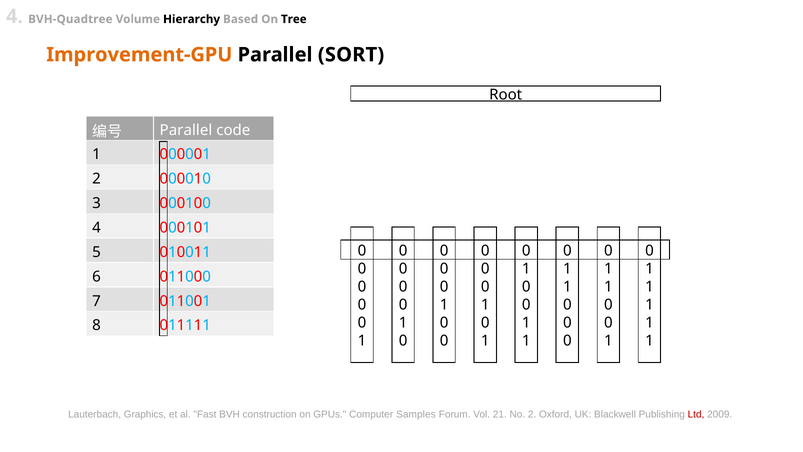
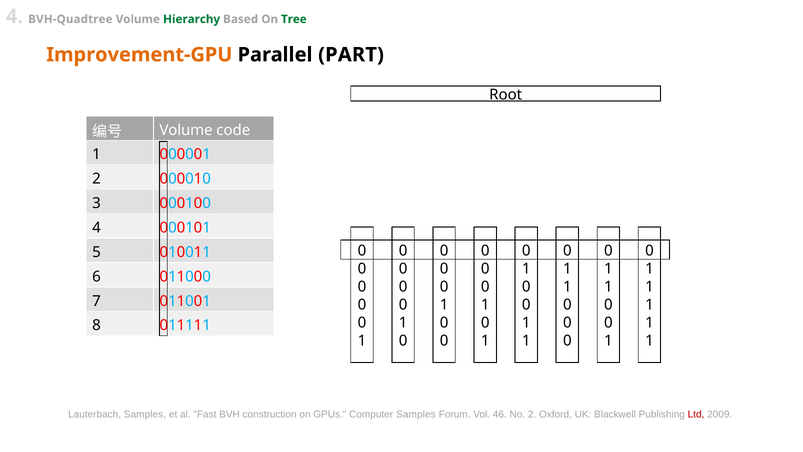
Hierarchy colour: black -> green (192, 19)
Tree colour: black -> green (294, 19)
SORT: SORT -> PART (351, 55)
Parallel: Parallel -> Volume (186, 130)
Lauterbach Graphics: Graphics -> Samples (145, 414)
21: 21 -> 46 (500, 414)
